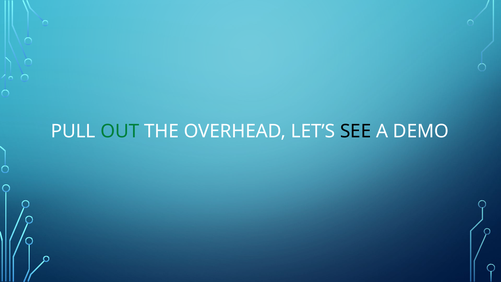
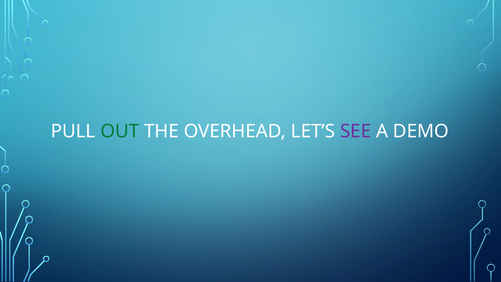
SEE colour: black -> purple (356, 131)
